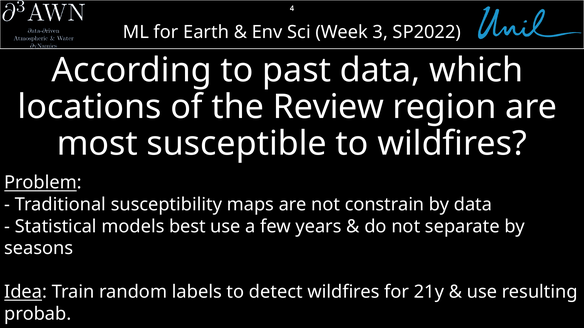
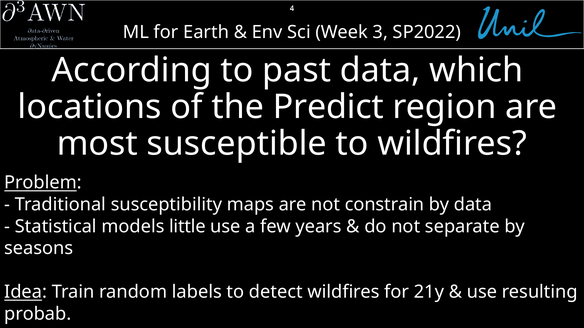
Review: Review -> Predict (328, 107)
best: best -> little (187, 227)
